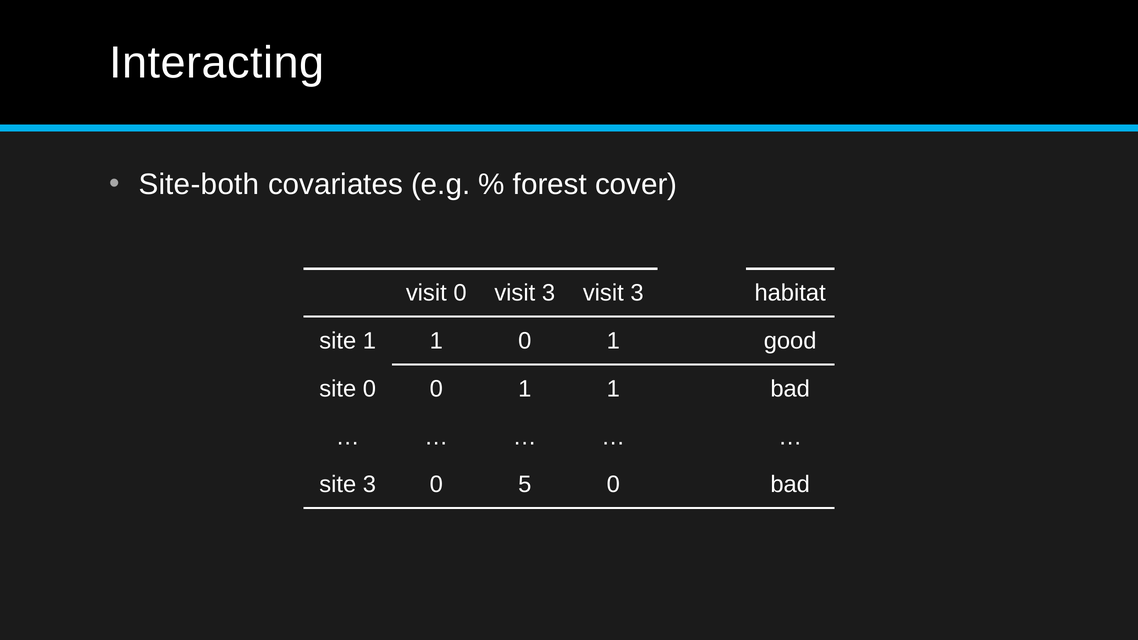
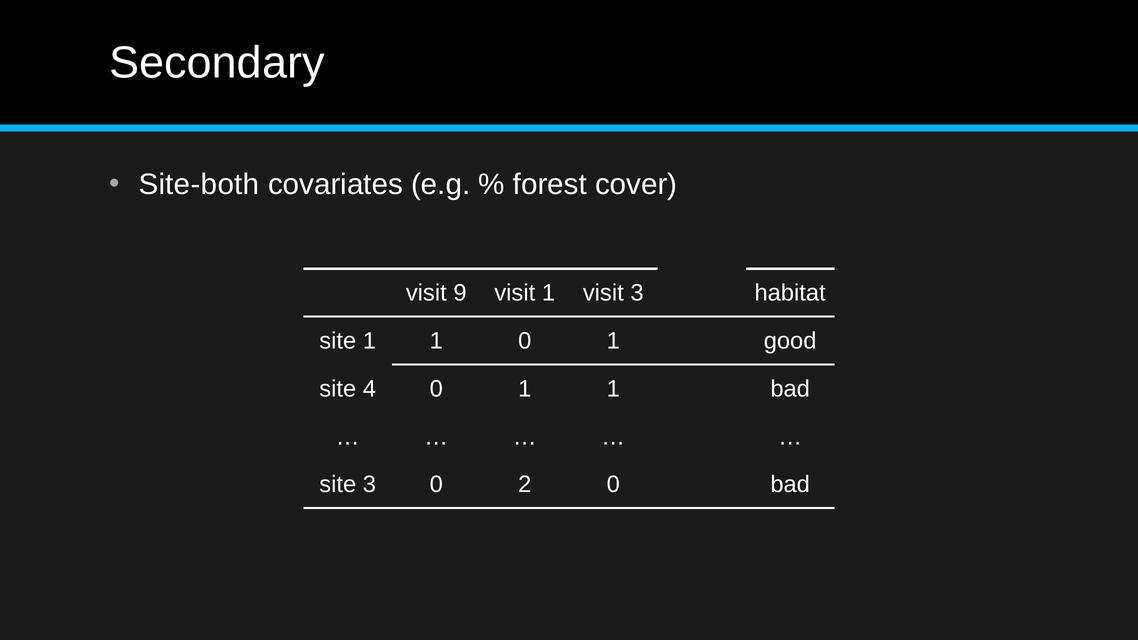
Interacting: Interacting -> Secondary (217, 63)
visit 0: 0 -> 9 (460, 293)
3: 3 -> 1 (548, 293)
site 0: 0 -> 4 (369, 389)
5: 5 -> 2 (525, 485)
